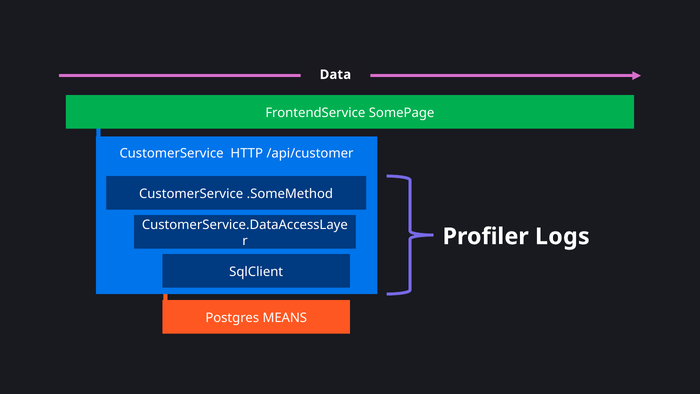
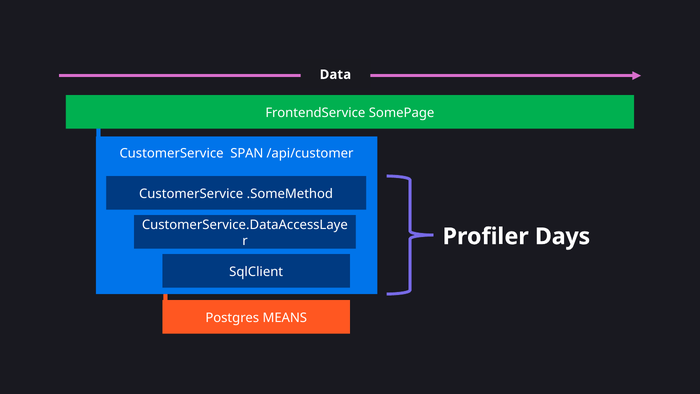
HTTP: HTTP -> SPAN (247, 153)
Logs: Logs -> Days (563, 236)
